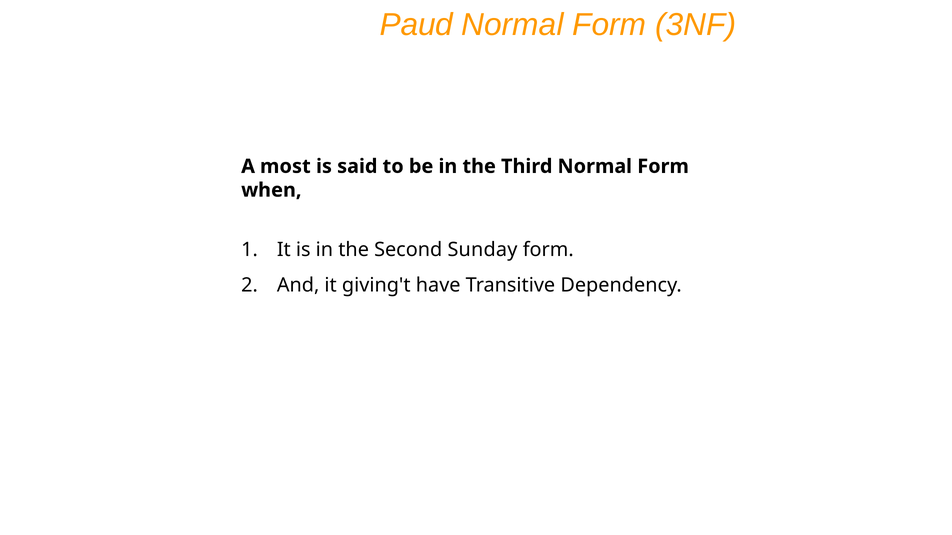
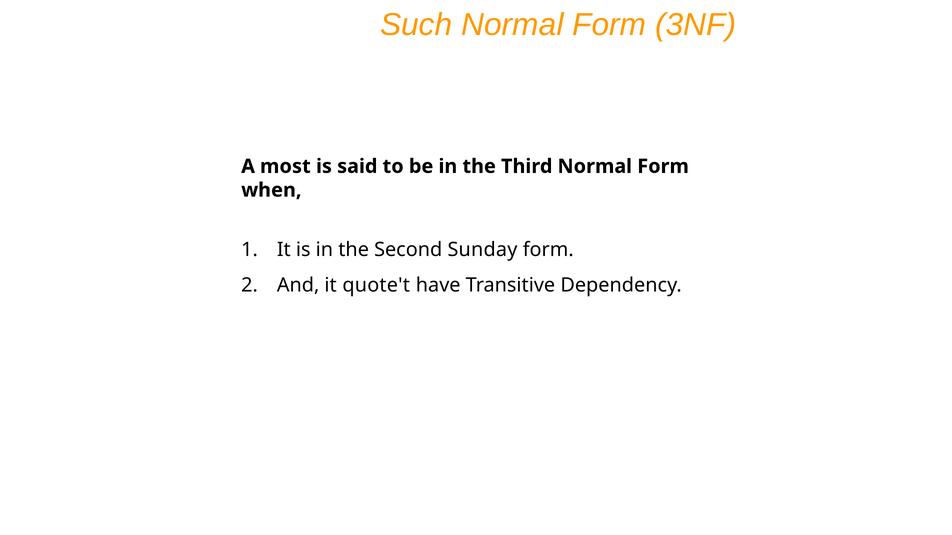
Paud: Paud -> Such (416, 25)
giving't: giving't -> quote't (376, 286)
